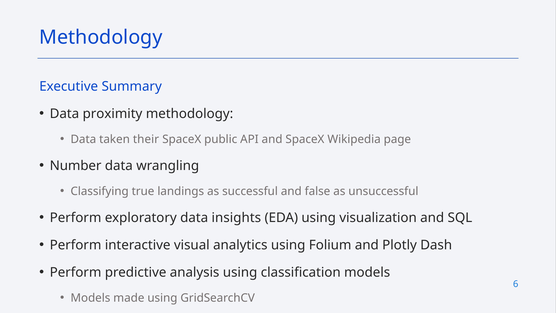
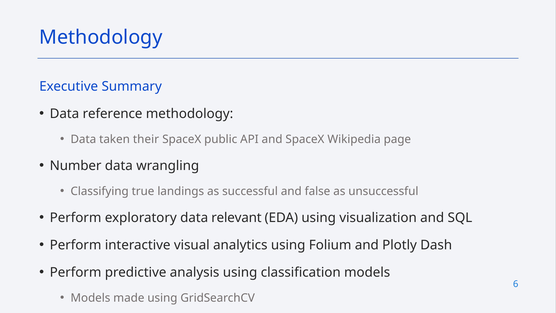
proximity: proximity -> reference (113, 114)
insights: insights -> relevant (236, 218)
